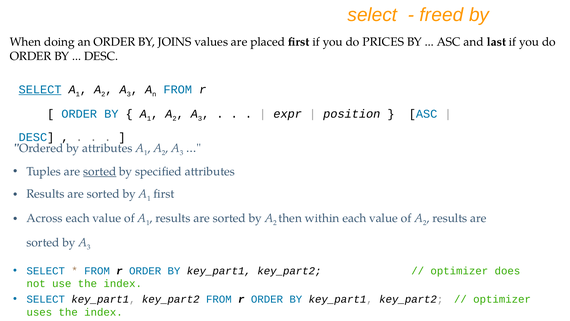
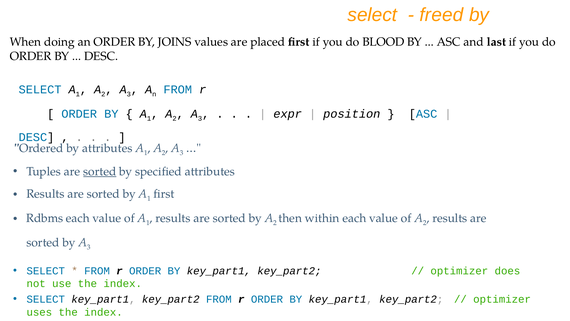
PRICES: PRICES -> BLOOD (383, 42)
SELECT underline: present -> none (40, 89)
Across: Across -> Rdbms (45, 218)
